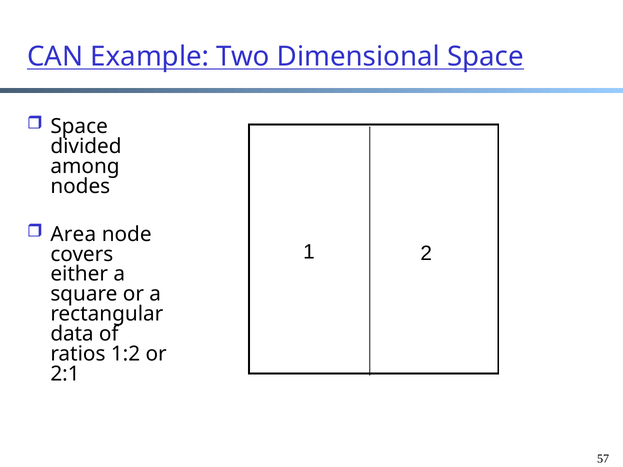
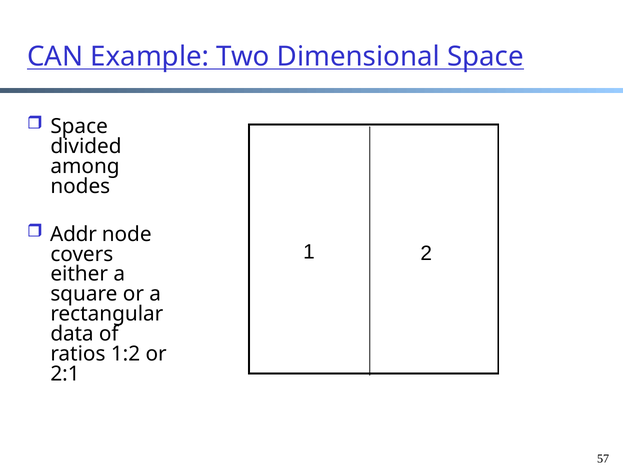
Area: Area -> Addr (73, 234)
